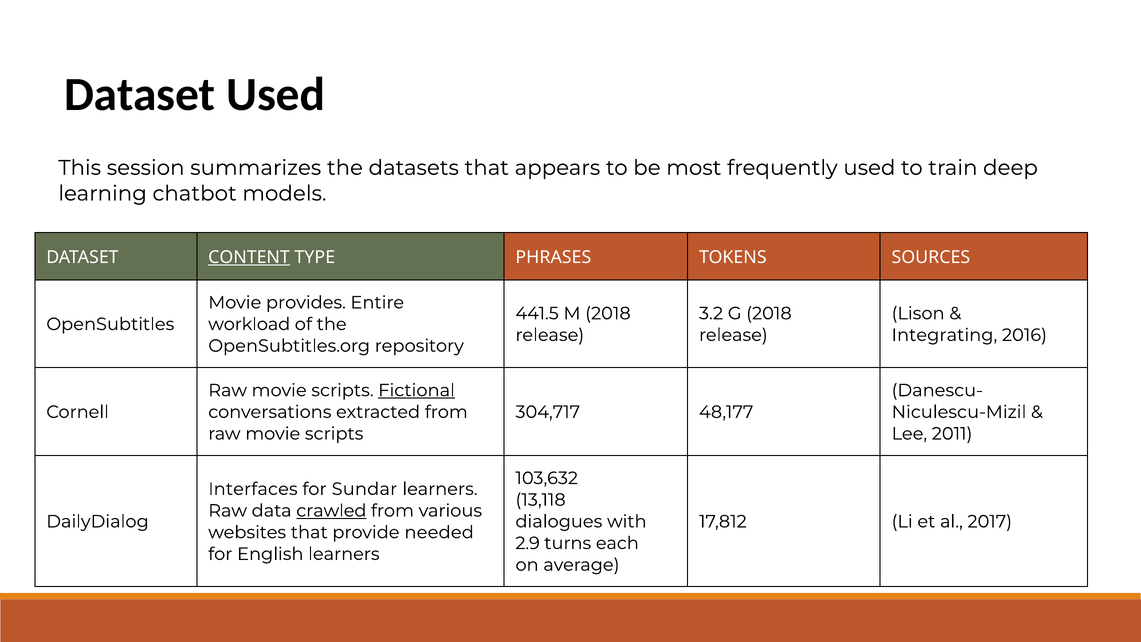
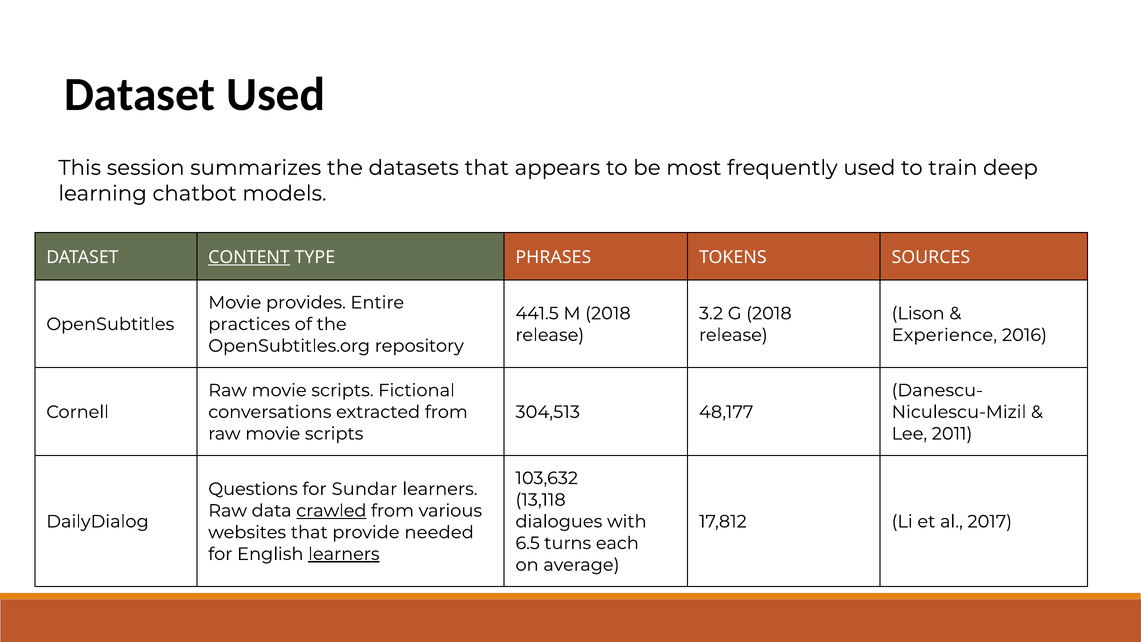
workload: workload -> practices (249, 324)
Integrating: Integrating -> Experience (944, 335)
Fictional underline: present -> none (417, 390)
304,717: 304,717 -> 304,513 (548, 412)
Interfaces: Interfaces -> Questions (253, 489)
2.9: 2.9 -> 6.5 (528, 543)
learners underline: none -> present (344, 554)
